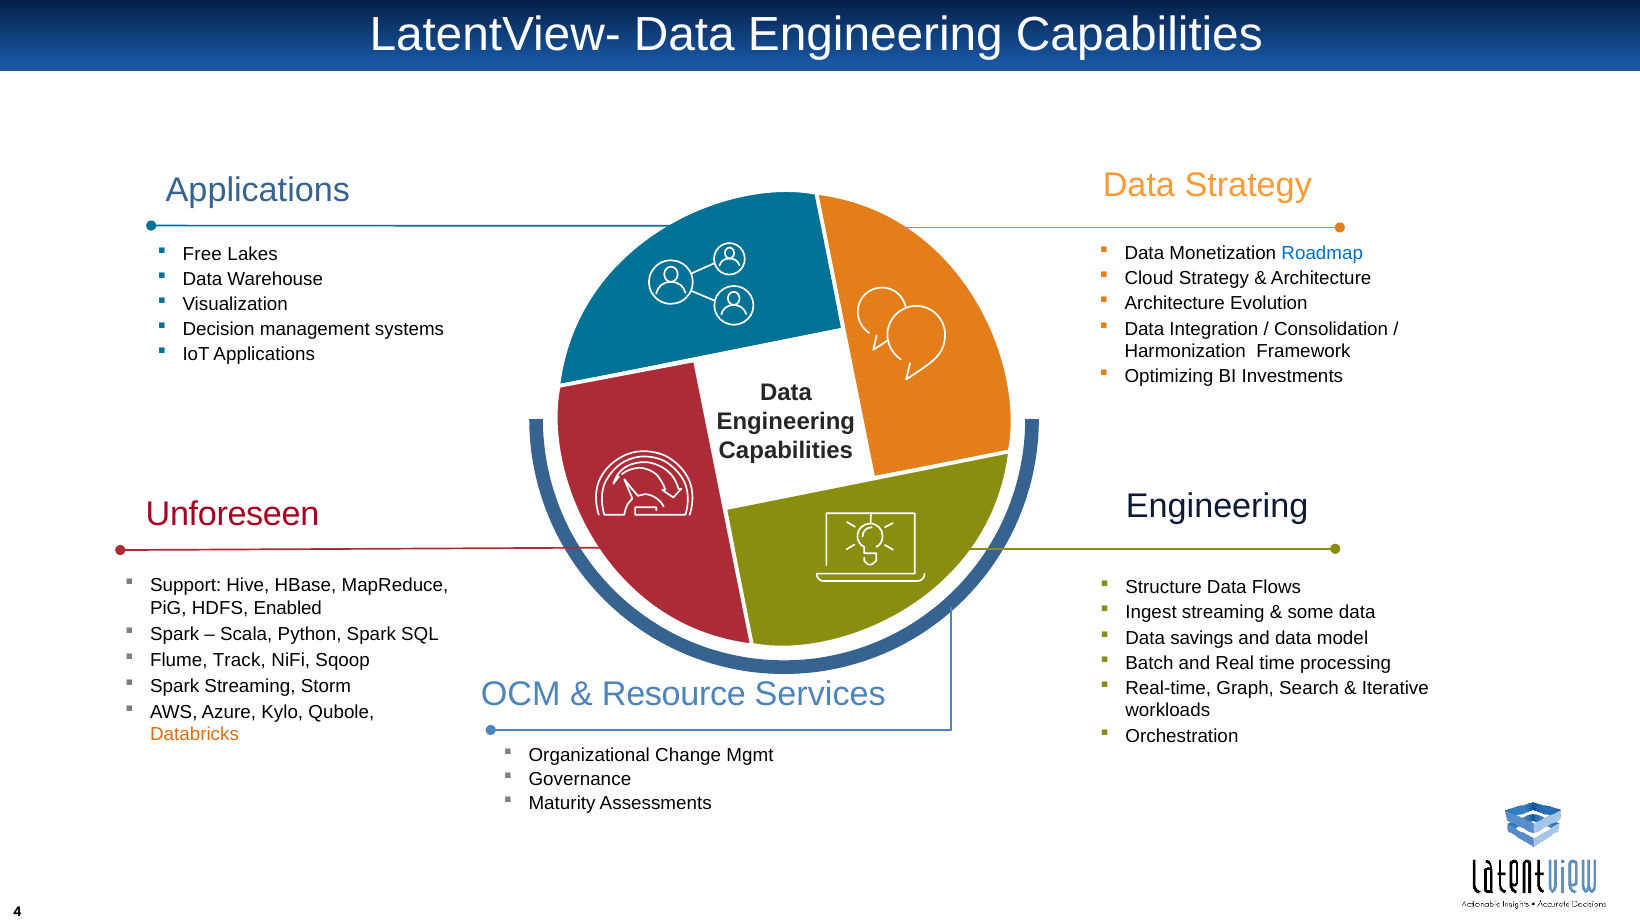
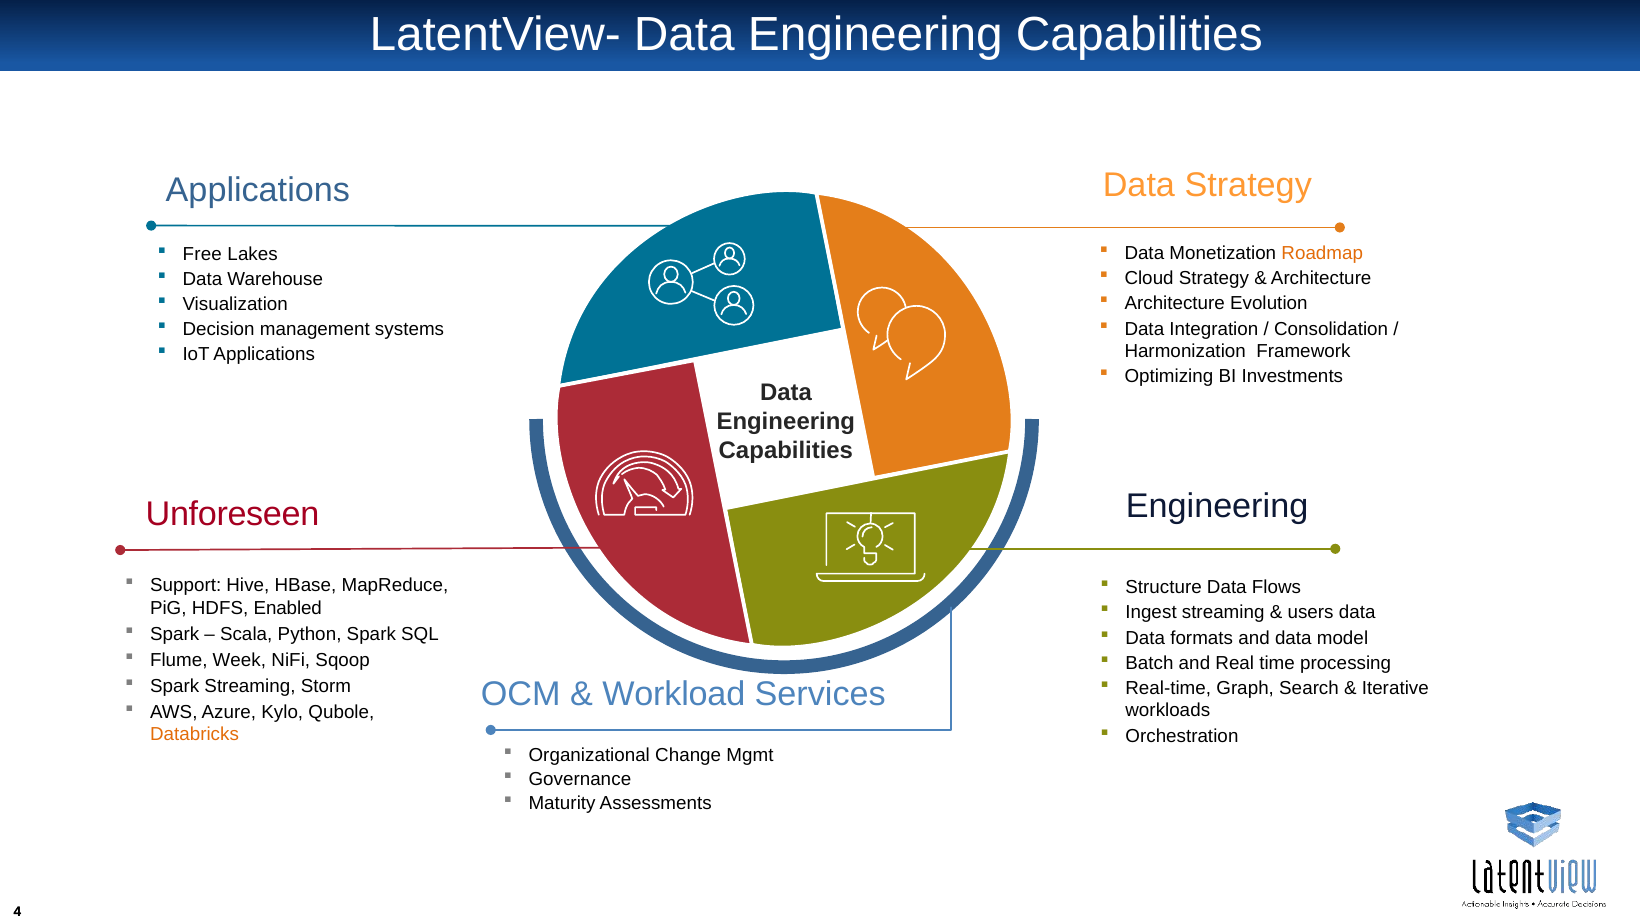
Roadmap colour: blue -> orange (1322, 253)
some: some -> users (1311, 612)
savings: savings -> formats (1202, 638)
Track: Track -> Week (239, 660)
Resource: Resource -> Workload (674, 694)
